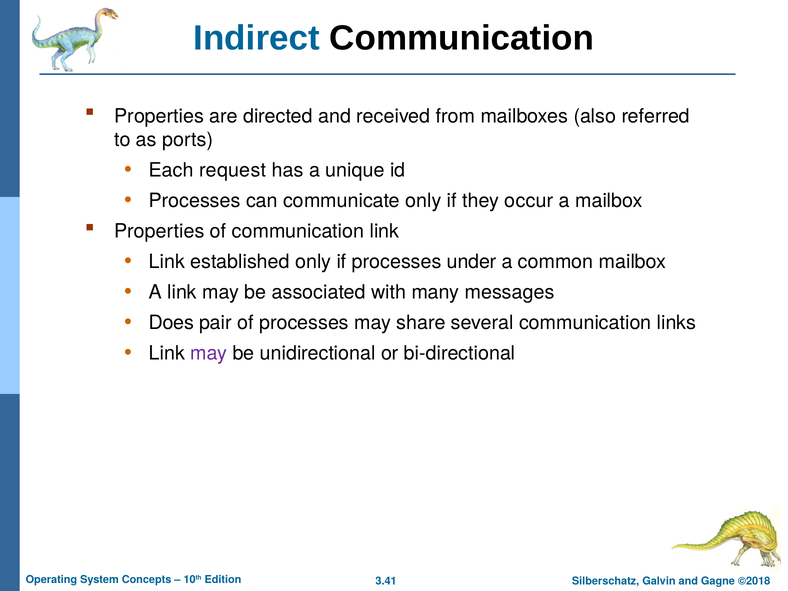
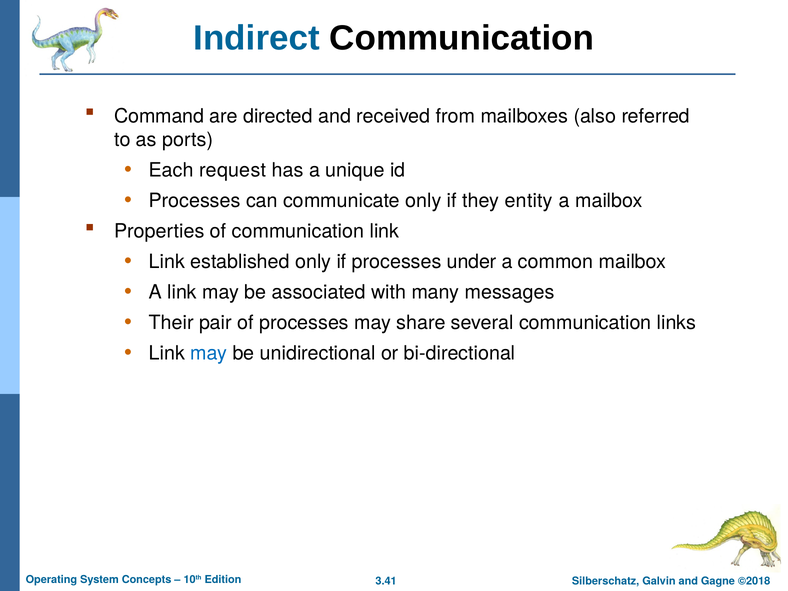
Properties: Properties -> Command (159, 116)
occur: occur -> entity (529, 201)
Does: Does -> Their (171, 323)
may colour: purple -> blue (209, 353)
